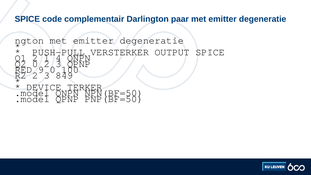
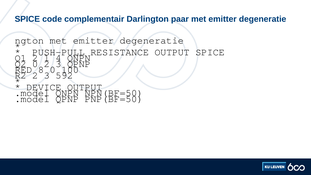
VERSTERKER: VERSTERKER -> RESISTANCE (120, 52)
9: 9 -> 8 (41, 70)
849: 849 -> 592 (64, 76)
DEVICE TERKER: TERKER -> OUTPUT (85, 87)
